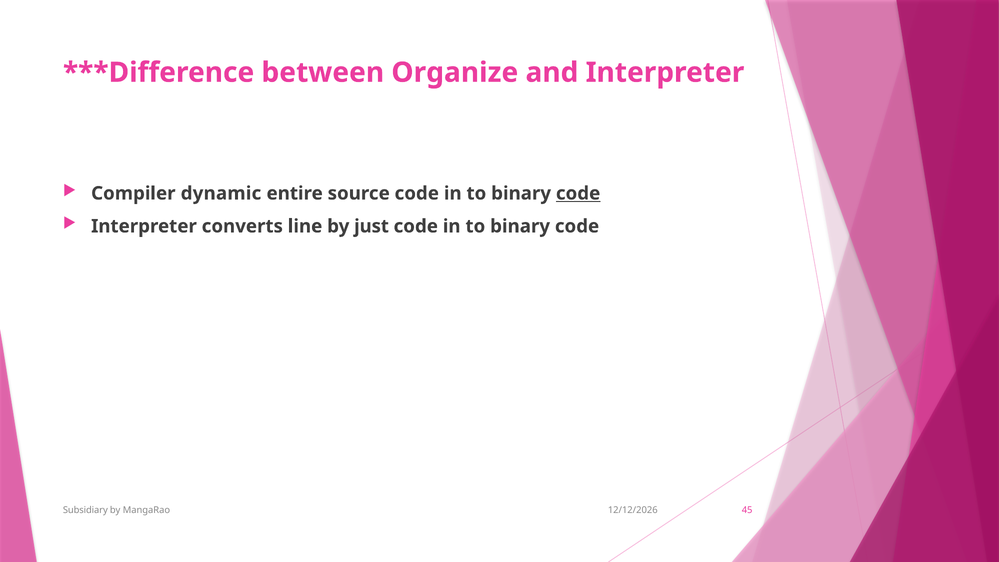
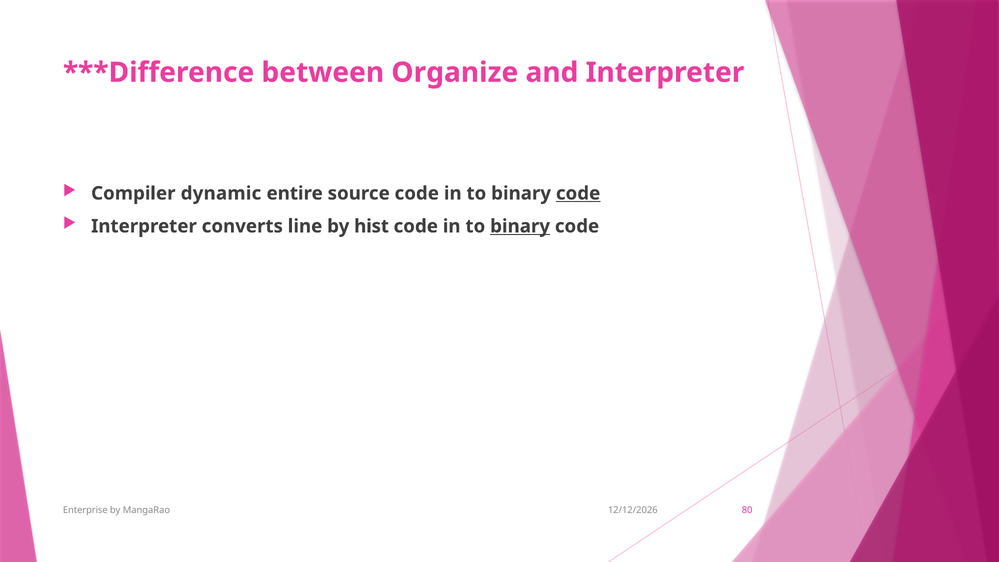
just: just -> hist (372, 226)
binary underline: none -> present (520, 226)
Subsidiary: Subsidiary -> Enterprise (85, 510)
45: 45 -> 80 (747, 510)
